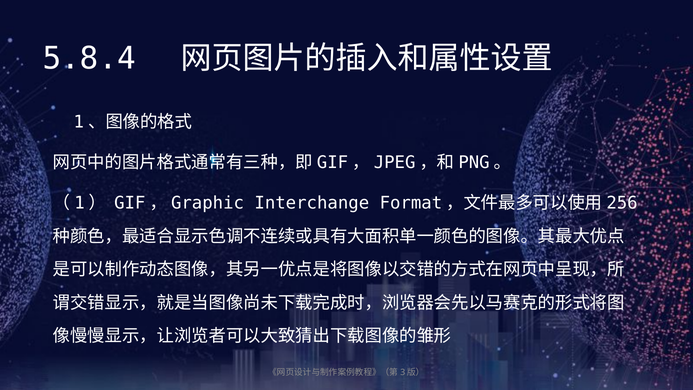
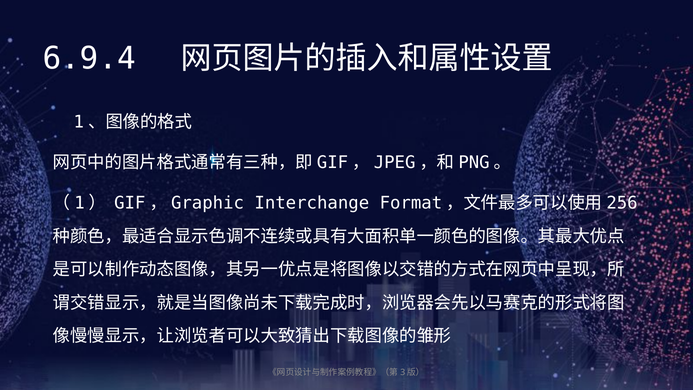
5.8.4: 5.8.4 -> 6.9.4 (89, 58)
